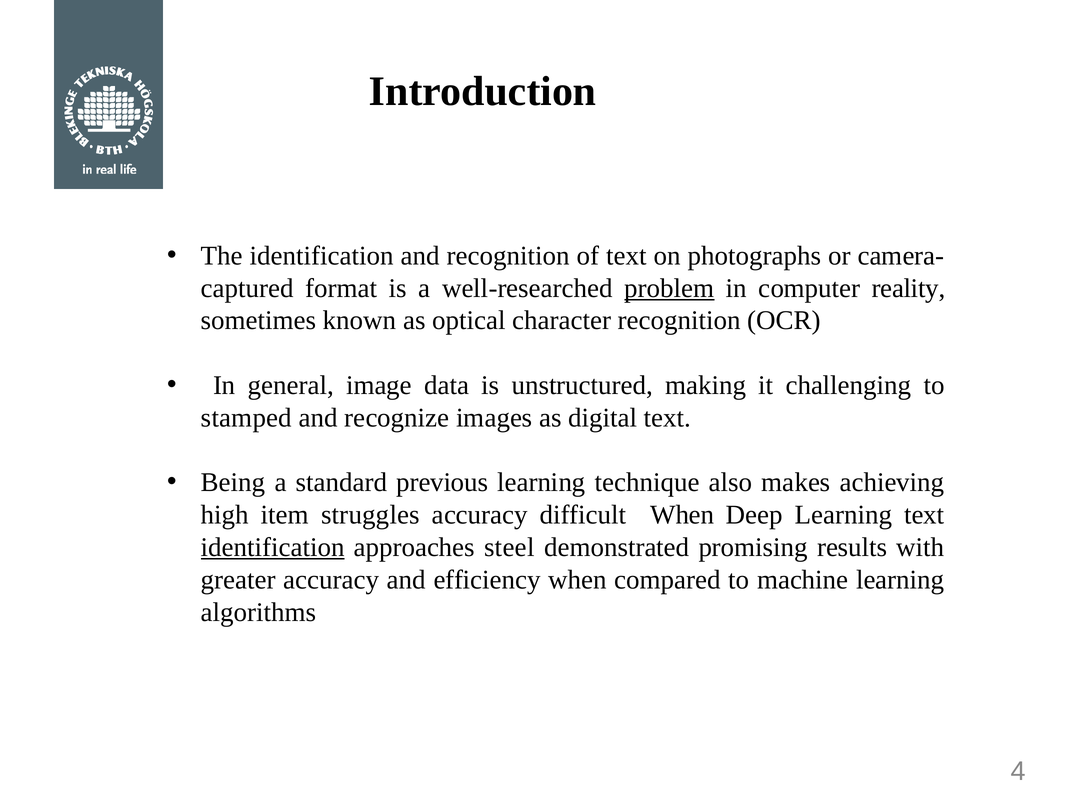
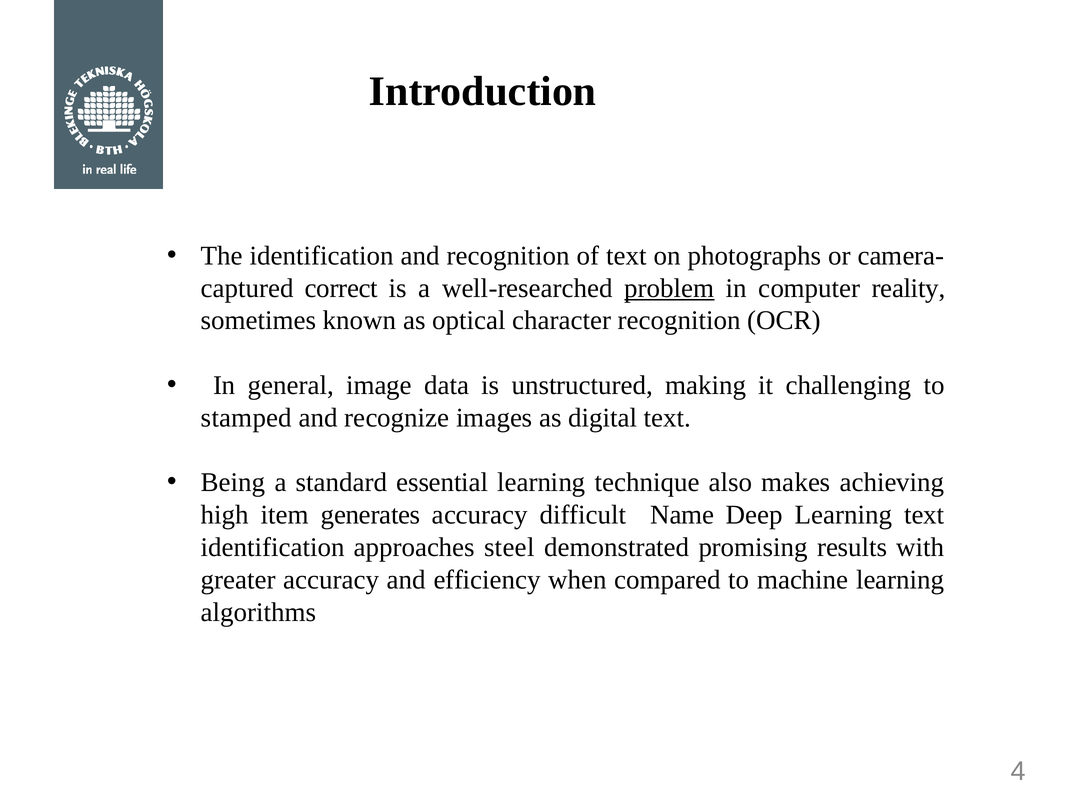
format: format -> correct (341, 288)
previous: previous -> essential (442, 482)
struggles: struggles -> generates (371, 515)
difficult When: When -> Name (682, 515)
identification underline: present -> none (273, 547)
